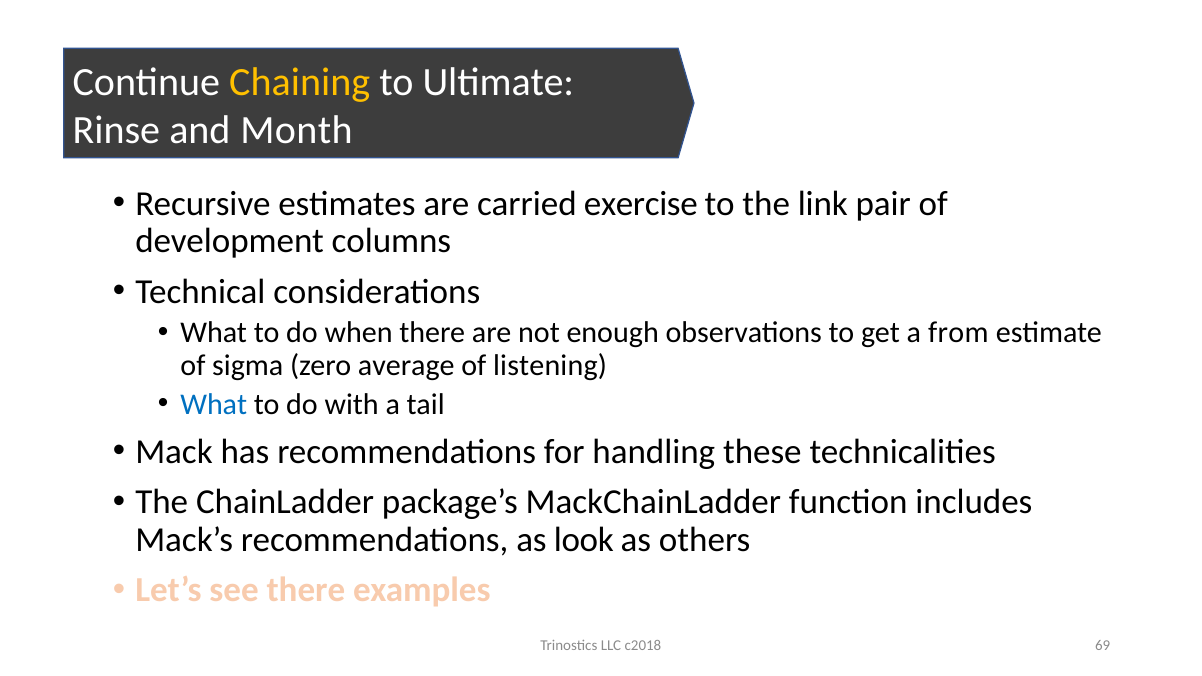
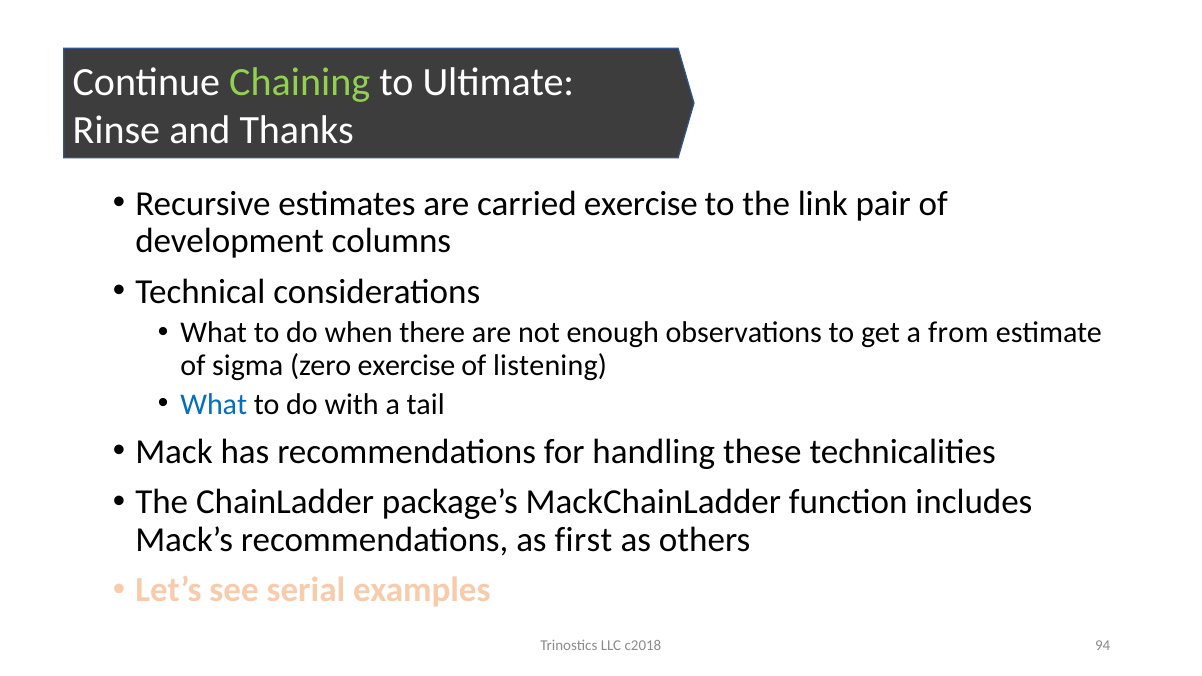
Chaining colour: yellow -> light green (300, 82)
Month: Month -> Thanks (297, 130)
zero average: average -> exercise (406, 365)
look: look -> first (584, 540)
see there: there -> serial (306, 590)
69: 69 -> 94 (1103, 646)
